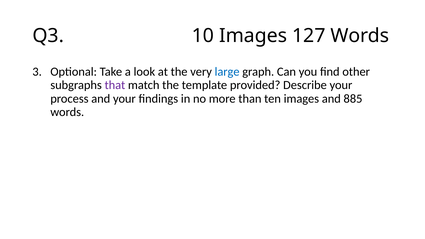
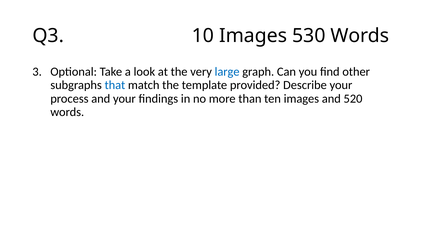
127: 127 -> 530 (309, 36)
that colour: purple -> blue (115, 85)
885: 885 -> 520 (353, 99)
